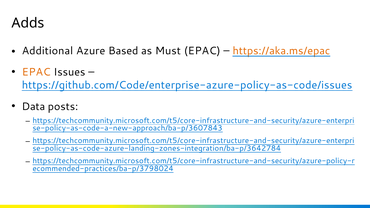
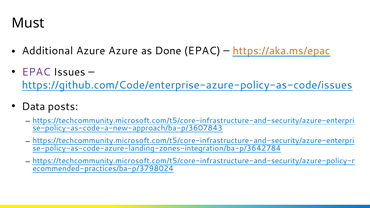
Adds: Adds -> Must (28, 23)
Azure Based: Based -> Azure (123, 51)
Must: Must -> Done (168, 51)
EPAC colour: orange -> purple (36, 72)
